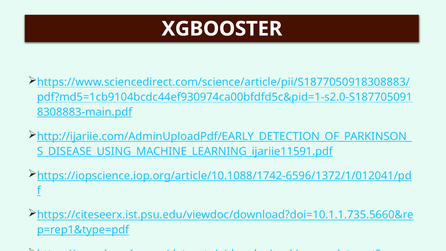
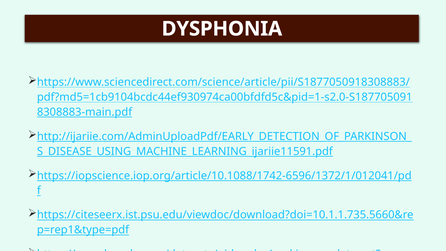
XGBOOSTER: XGBOOSTER -> DYSPHONIA (222, 29)
